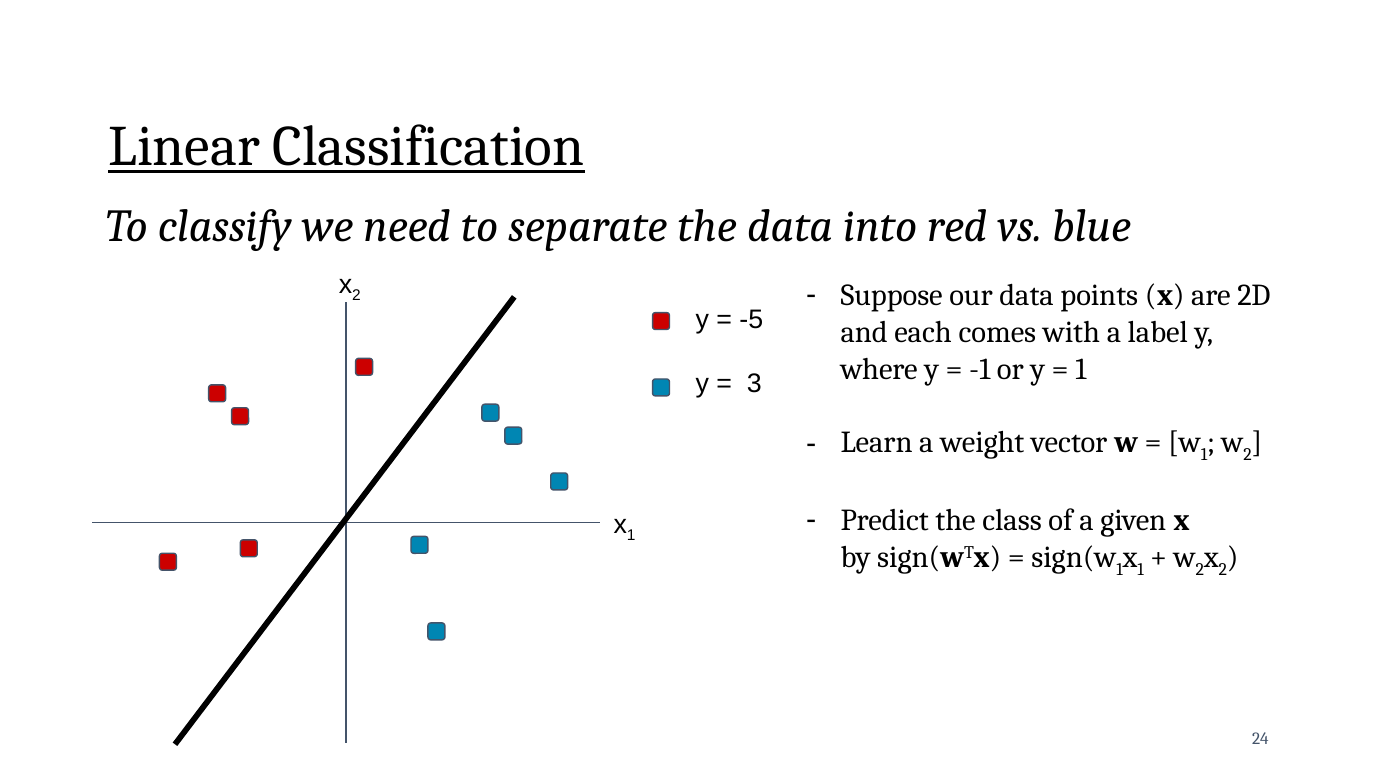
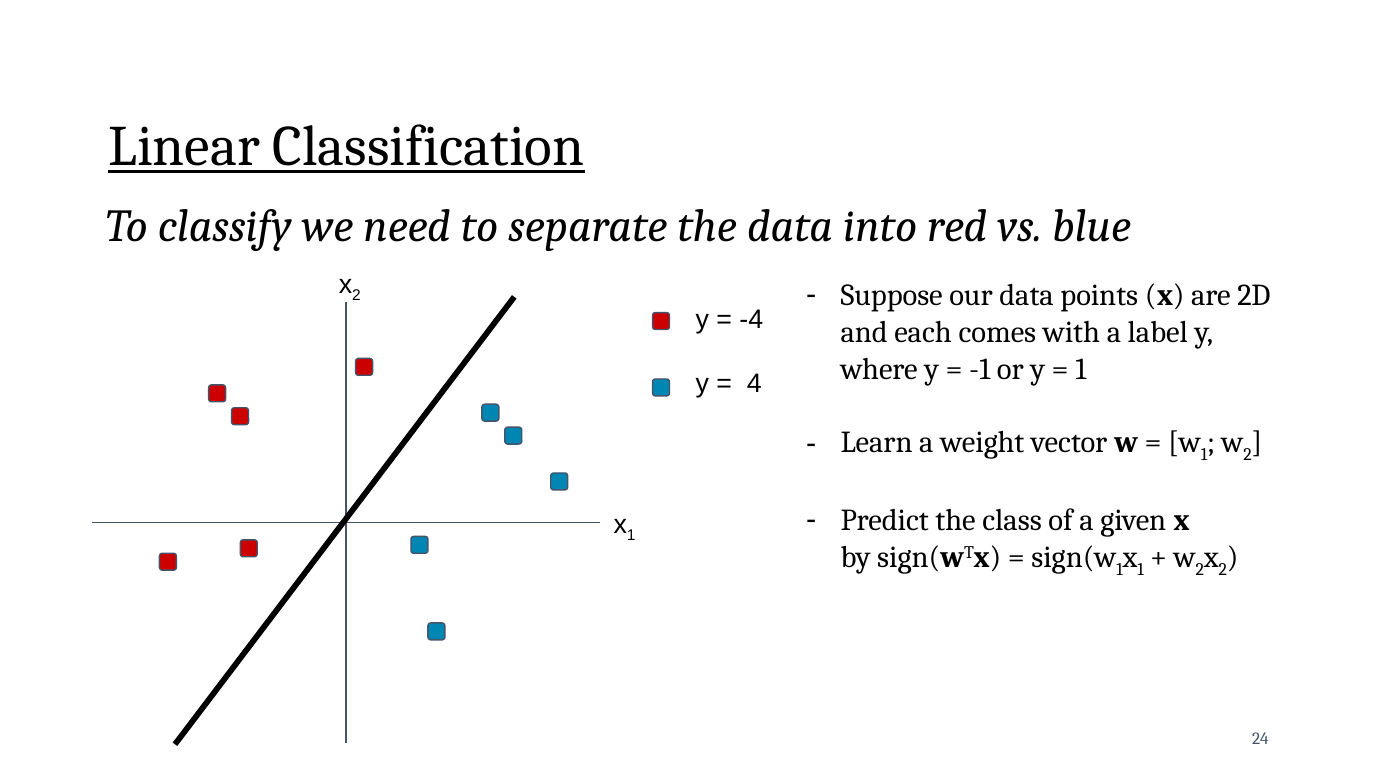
-5: -5 -> -4 (751, 320)
3: 3 -> 4 (754, 384)
